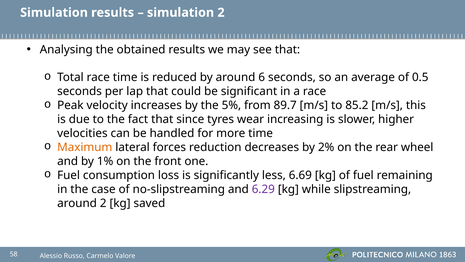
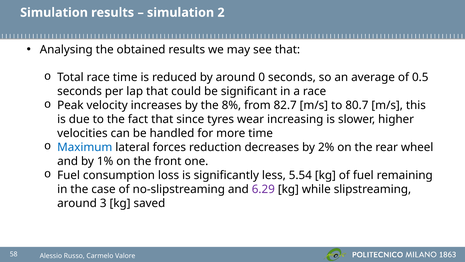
6: 6 -> 0 (262, 77)
5%: 5% -> 8% (231, 105)
89.7: 89.7 -> 82.7 (285, 105)
85.2: 85.2 -> 80.7 (357, 105)
Maximum colour: orange -> blue (85, 147)
6.69: 6.69 -> 5.54 (300, 175)
around 2: 2 -> 3 (103, 203)
